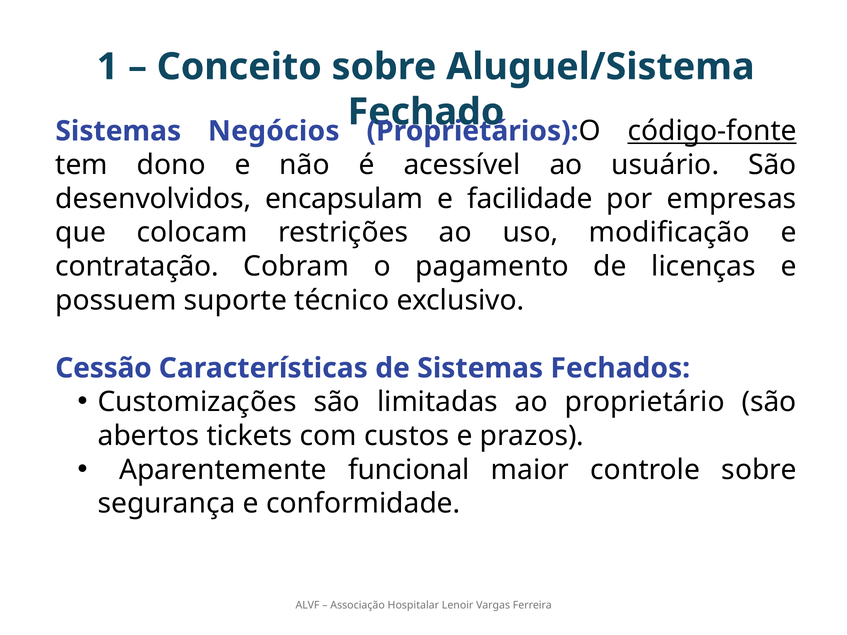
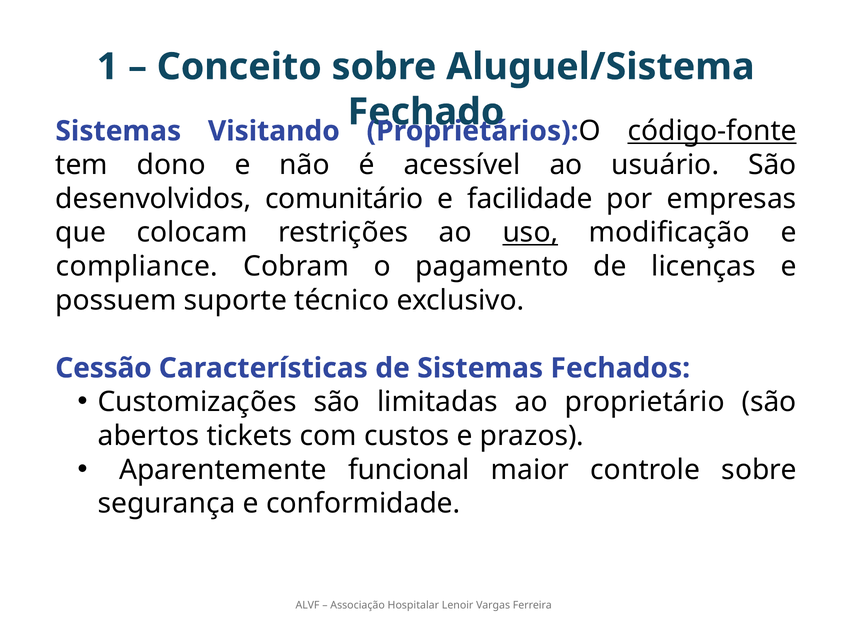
Negócios: Negócios -> Visitando (274, 131)
encapsulam: encapsulam -> comunitário (344, 199)
uso underline: none -> present (530, 233)
contratação: contratação -> compliance (137, 267)
